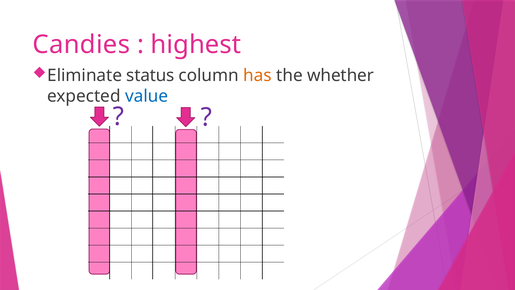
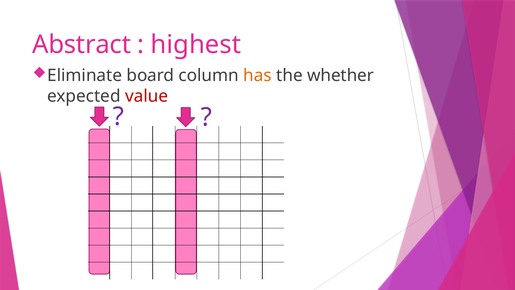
Candies: Candies -> Abstract (82, 45)
status: status -> board (150, 75)
value colour: blue -> red (147, 96)
